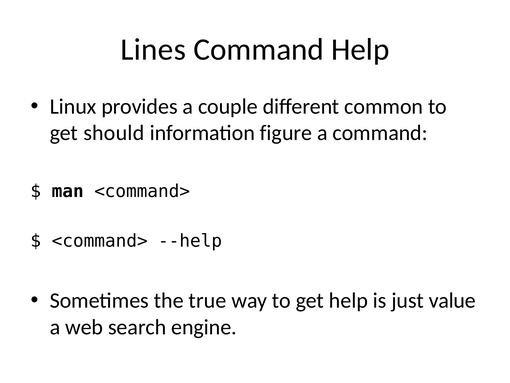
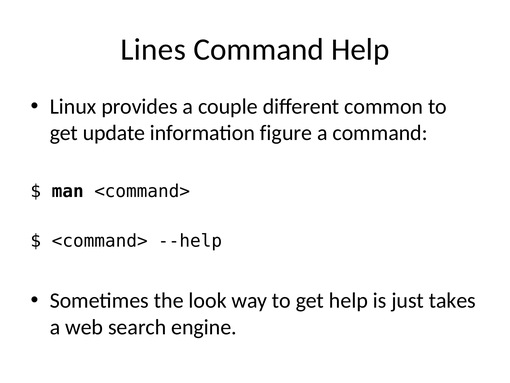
should: should -> update (114, 133)
true: true -> look (208, 300)
value: value -> takes (452, 300)
